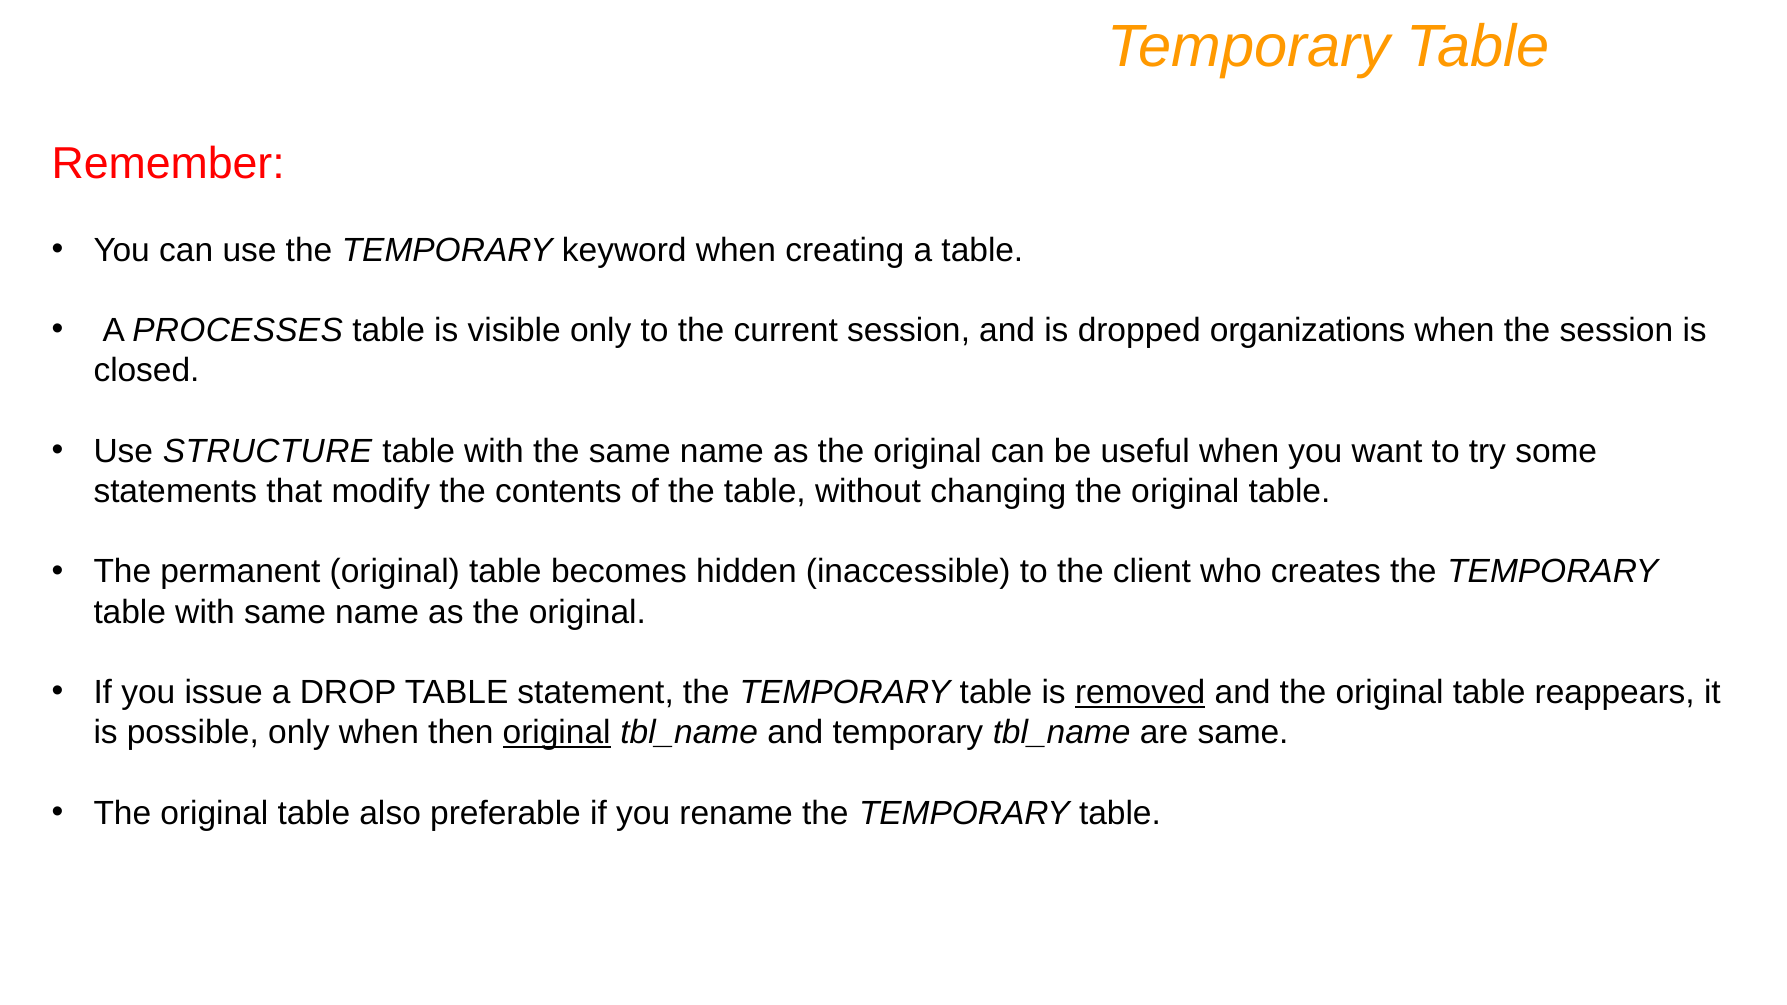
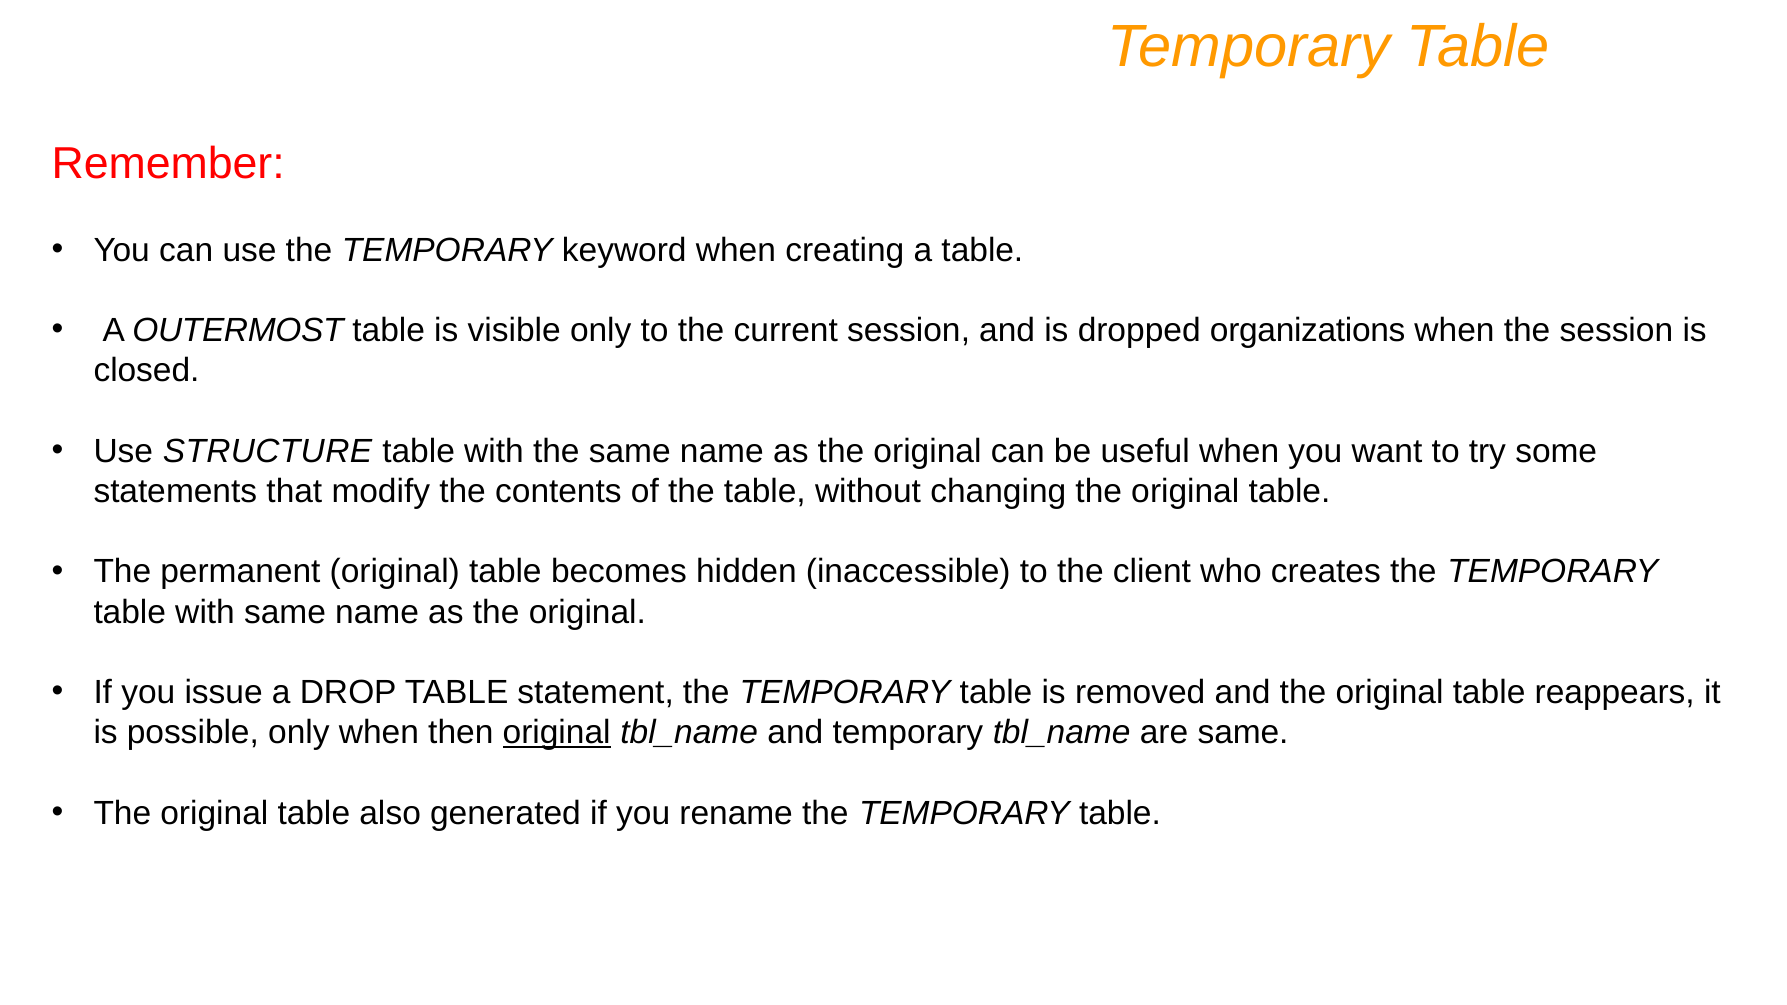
PROCESSES: PROCESSES -> OUTERMOST (238, 331)
removed underline: present -> none (1140, 693)
preferable: preferable -> generated (505, 813)
